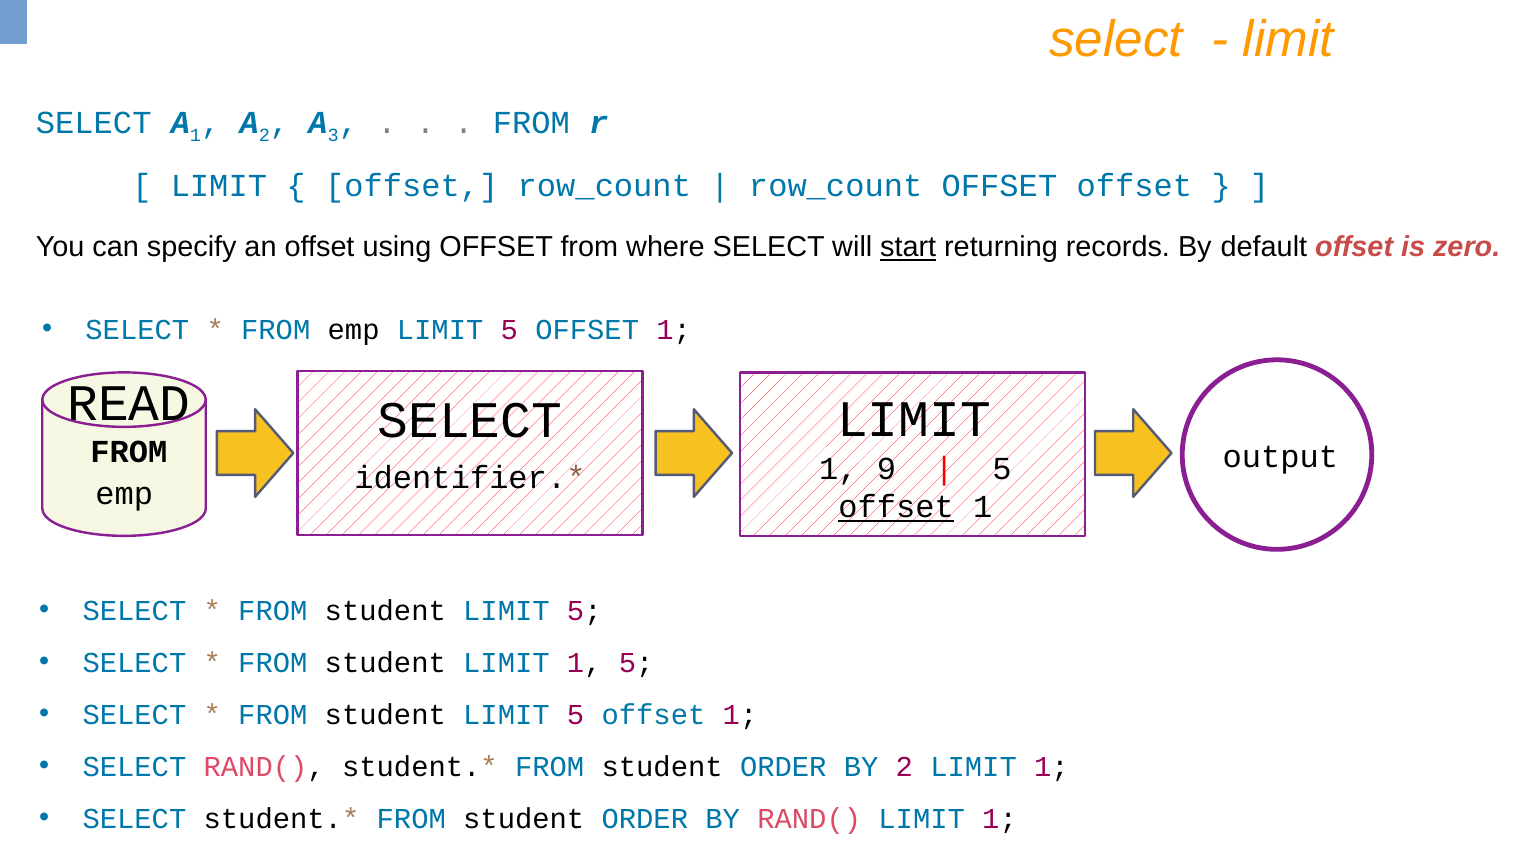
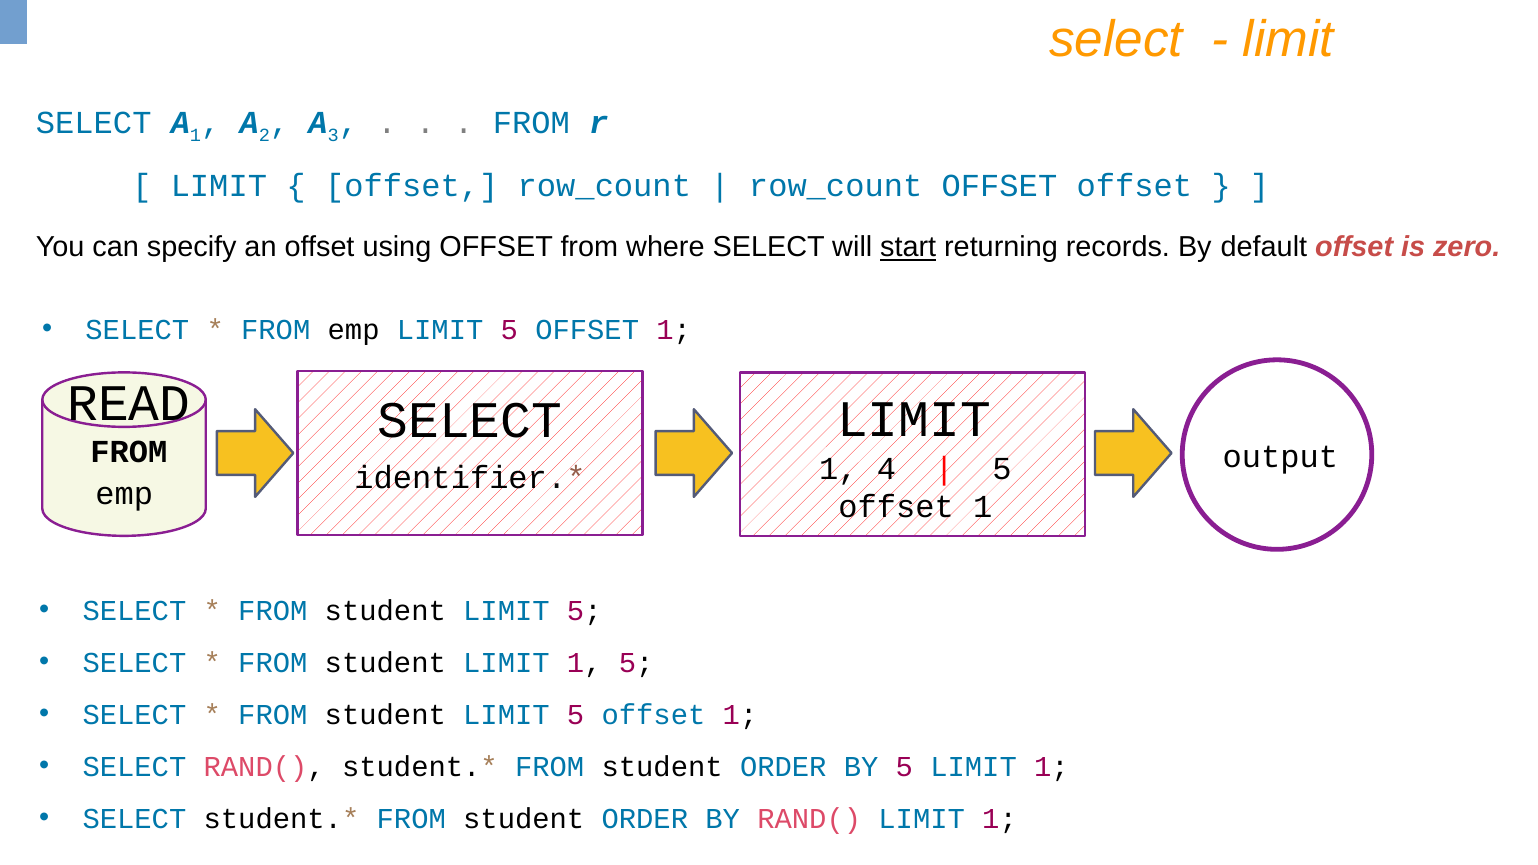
9: 9 -> 4 (886, 469)
offset underline: present -> none (896, 507)
BY 2: 2 -> 5 (904, 767)
